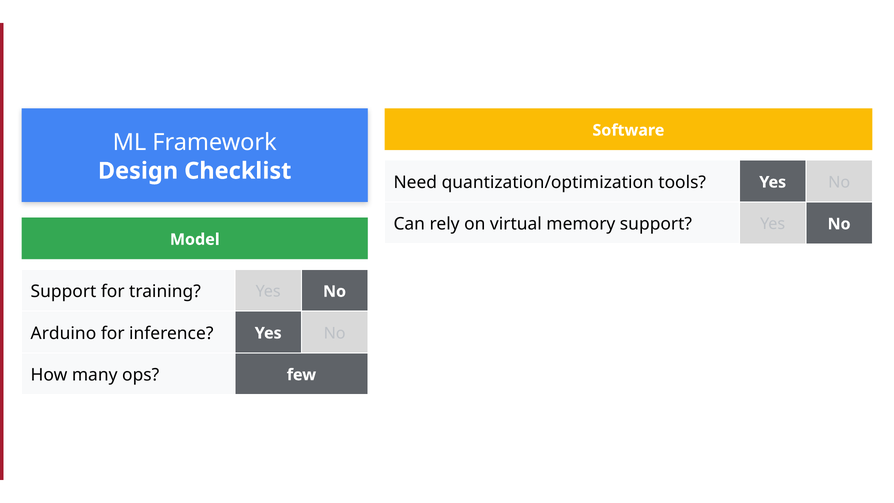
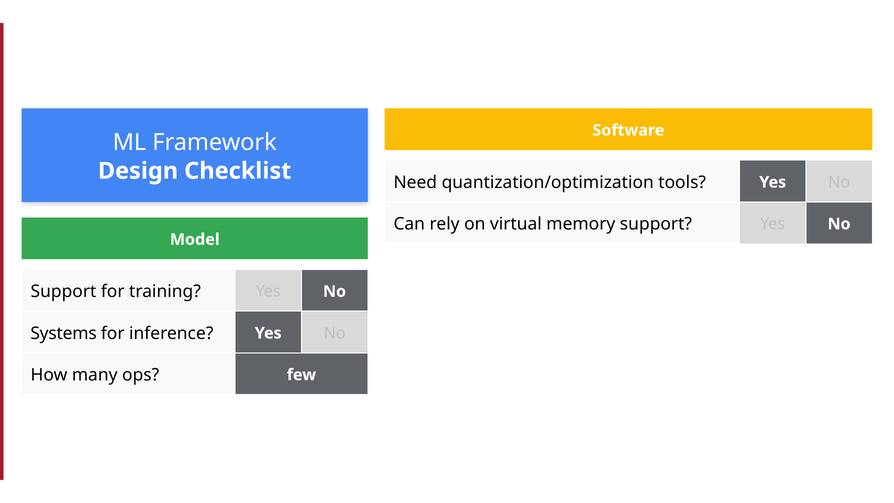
Arduino: Arduino -> Systems (64, 333)
